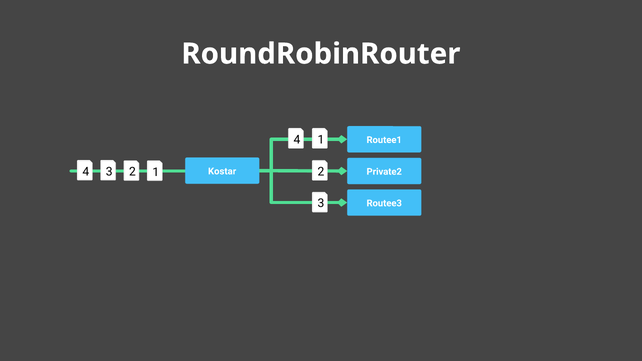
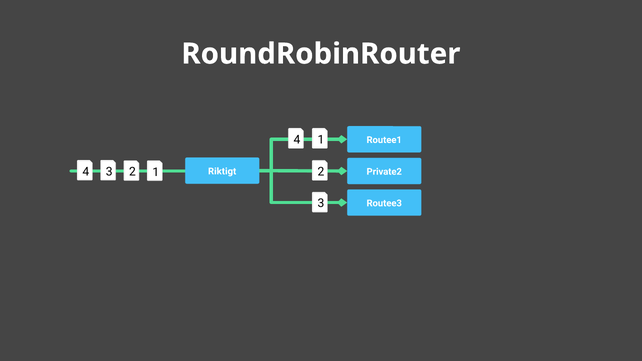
Kostar: Kostar -> Riktigt (222, 171)
